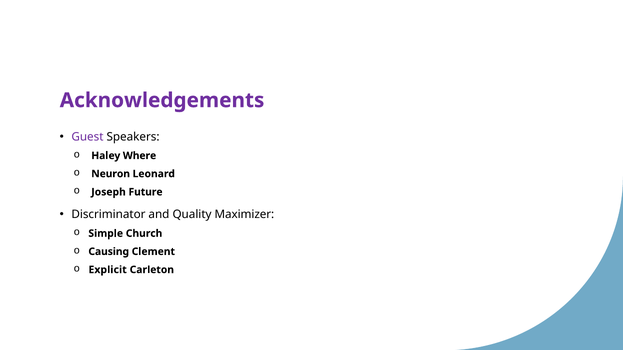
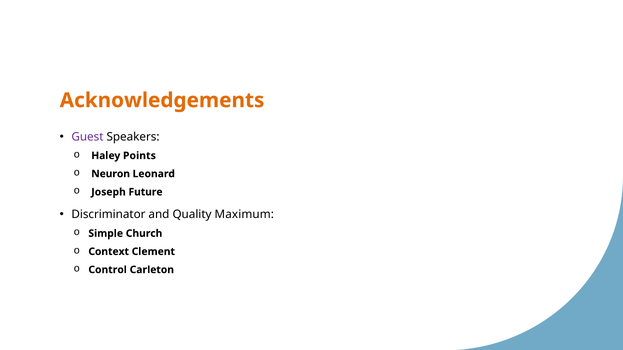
Acknowledgements colour: purple -> orange (162, 100)
Where: Where -> Points (139, 156)
Maximizer: Maximizer -> Maximum (244, 215)
Causing: Causing -> Context (109, 252)
Explicit: Explicit -> Control (108, 270)
